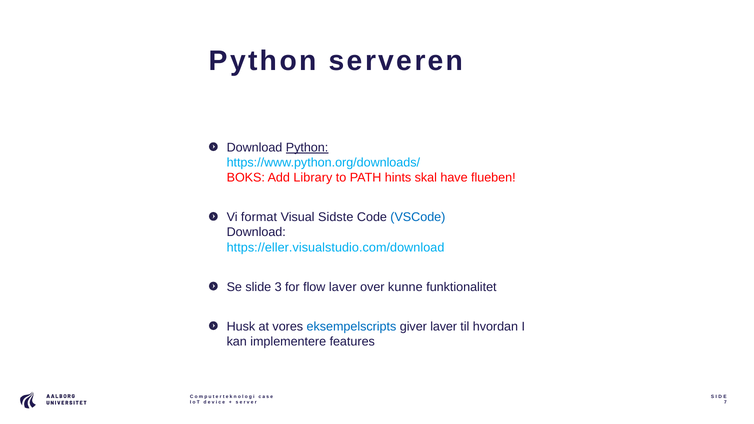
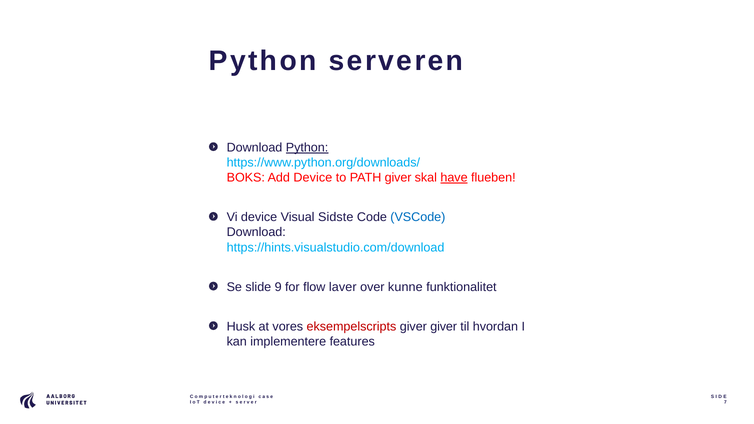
Add Library: Library -> Device (313, 178)
PATH hints: hints -> giver (398, 178)
have underline: none -> present (454, 178)
Vi format: format -> device (259, 217)
https://eller.visualstudio.com/download: https://eller.visualstudio.com/download -> https://hints.visualstudio.com/download (336, 247)
3: 3 -> 9 (278, 287)
eksempelscripts colour: blue -> red (351, 327)
giver laver: laver -> giver (444, 327)
